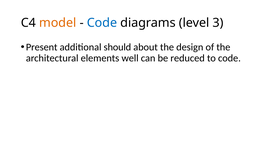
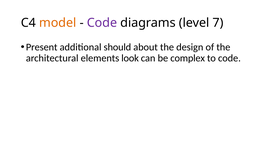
Code colour: blue -> purple (102, 23)
3: 3 -> 7 (218, 23)
well: well -> look (130, 58)
reduced: reduced -> complex (188, 58)
